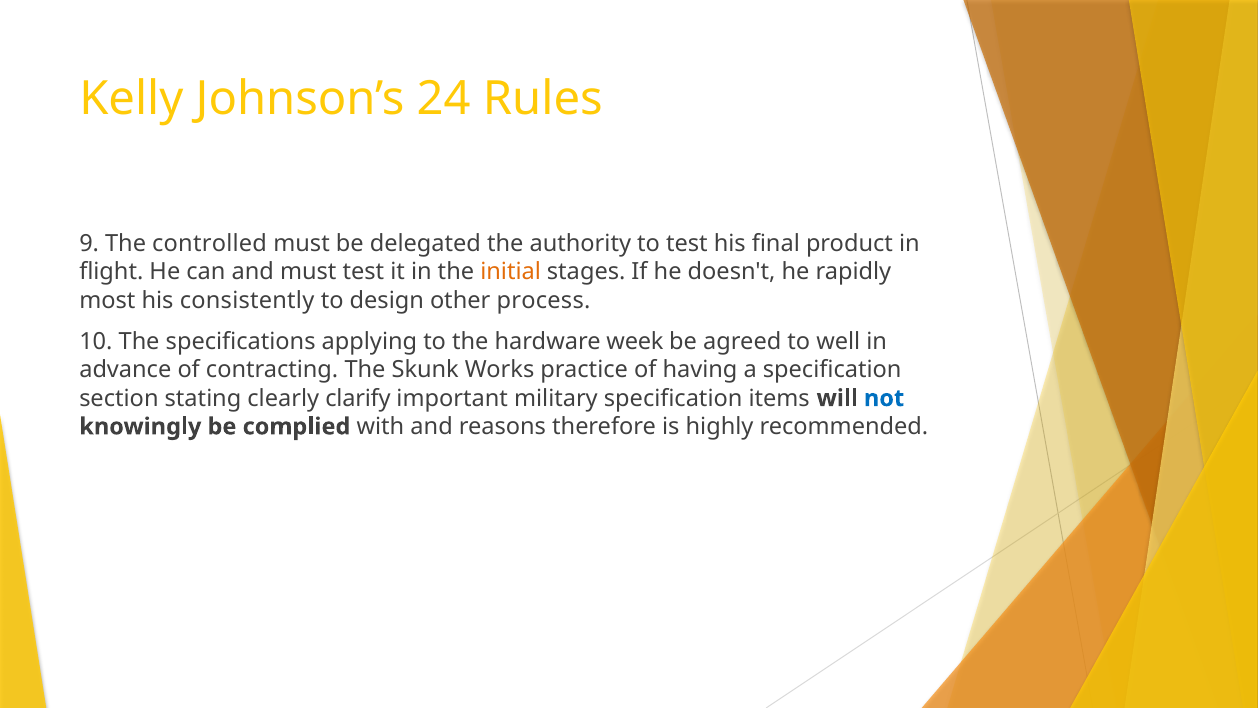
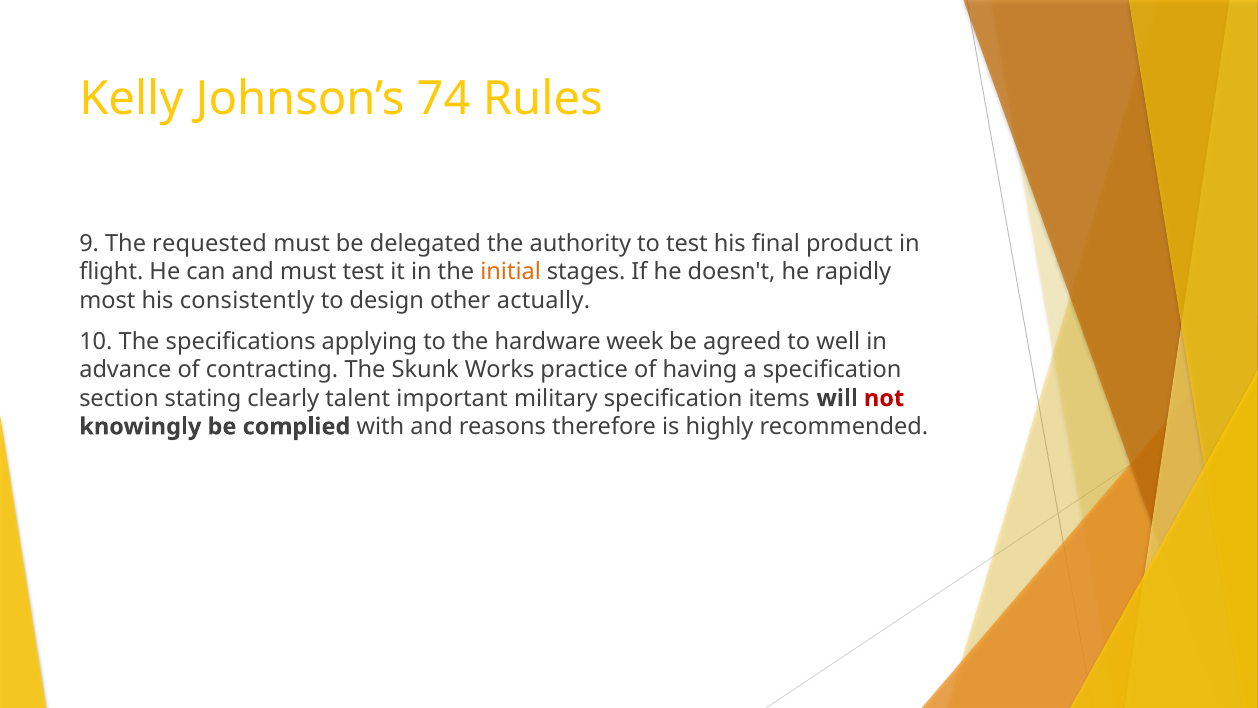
24: 24 -> 74 (444, 99)
controlled: controlled -> requested (210, 243)
process: process -> actually (544, 300)
clarify: clarify -> talent (358, 398)
not colour: blue -> red (884, 398)
